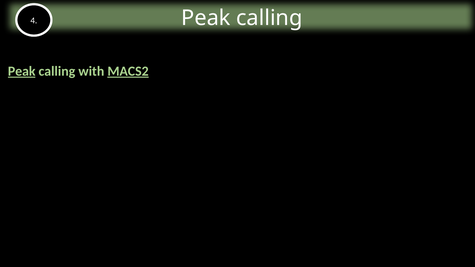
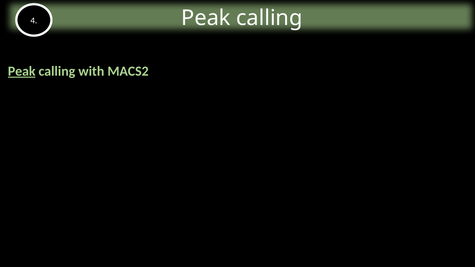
MACS2 underline: present -> none (128, 71)
